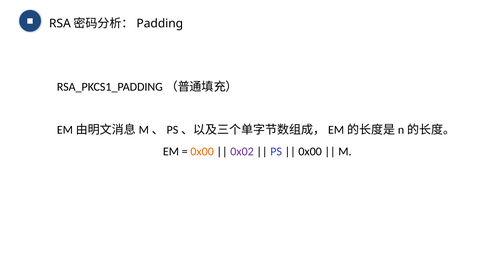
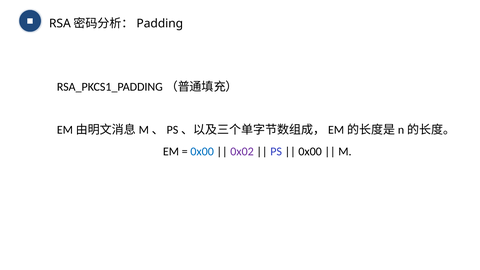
0x00 colour: orange -> blue (202, 152)
